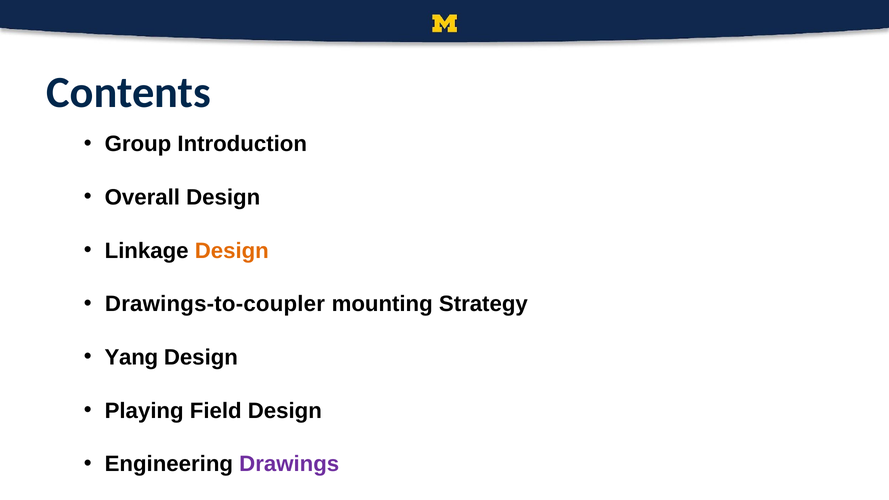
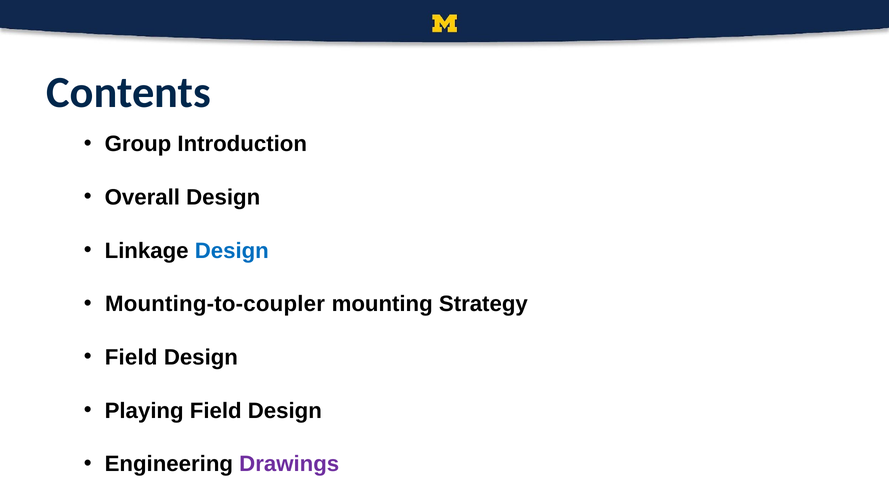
Design colour: orange -> blue (232, 251)
Drawings-to-coupler: Drawings-to-coupler -> Mounting-to-coupler (215, 304)
Yang: Yang -> Field (131, 357)
